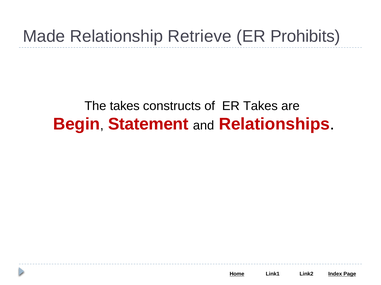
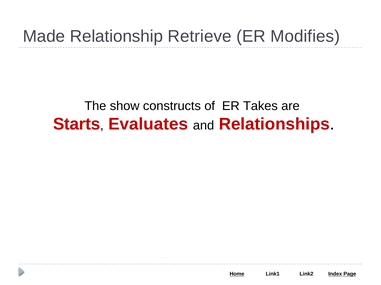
Prohibits: Prohibits -> Modifies (305, 37)
The takes: takes -> show (125, 106)
Begin: Begin -> Starts (77, 124)
Statement: Statement -> Evaluates (148, 124)
